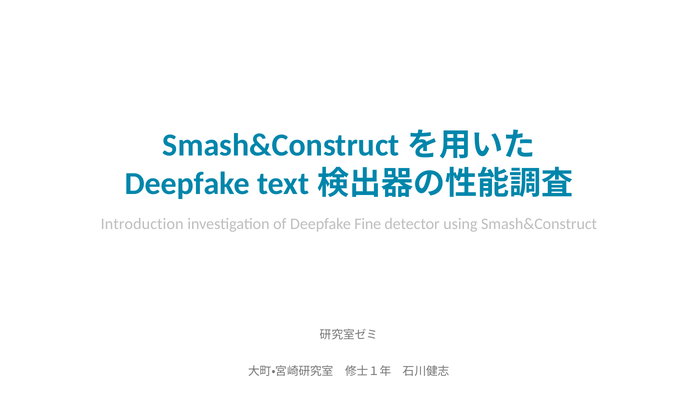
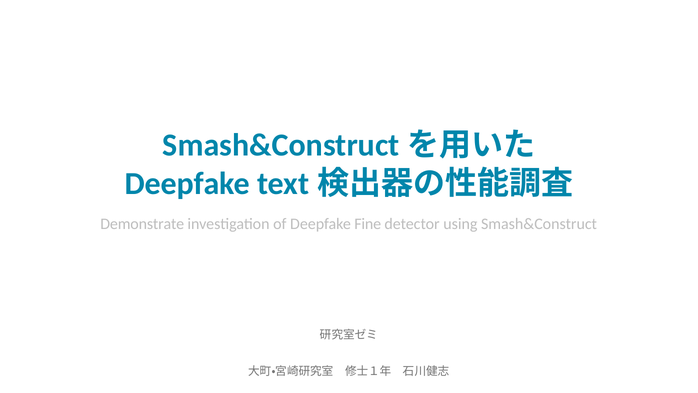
Introduction: Introduction -> Demonstrate (142, 224)
